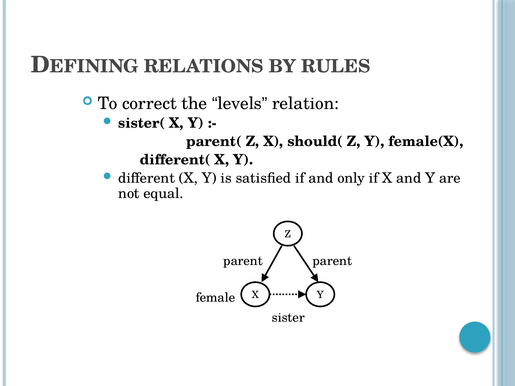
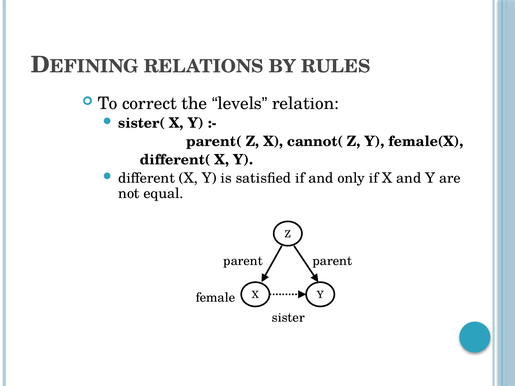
should(: should( -> cannot( (315, 142)
